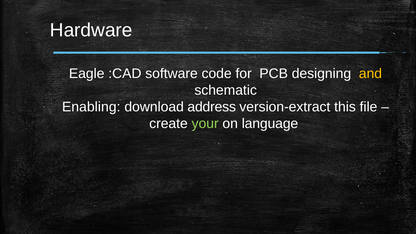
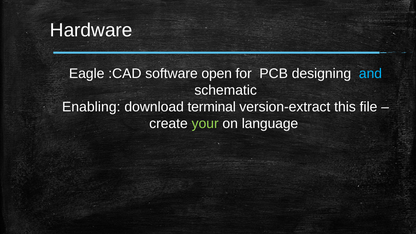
code: code -> open (217, 74)
and colour: yellow -> light blue (370, 74)
address: address -> terminal (212, 107)
